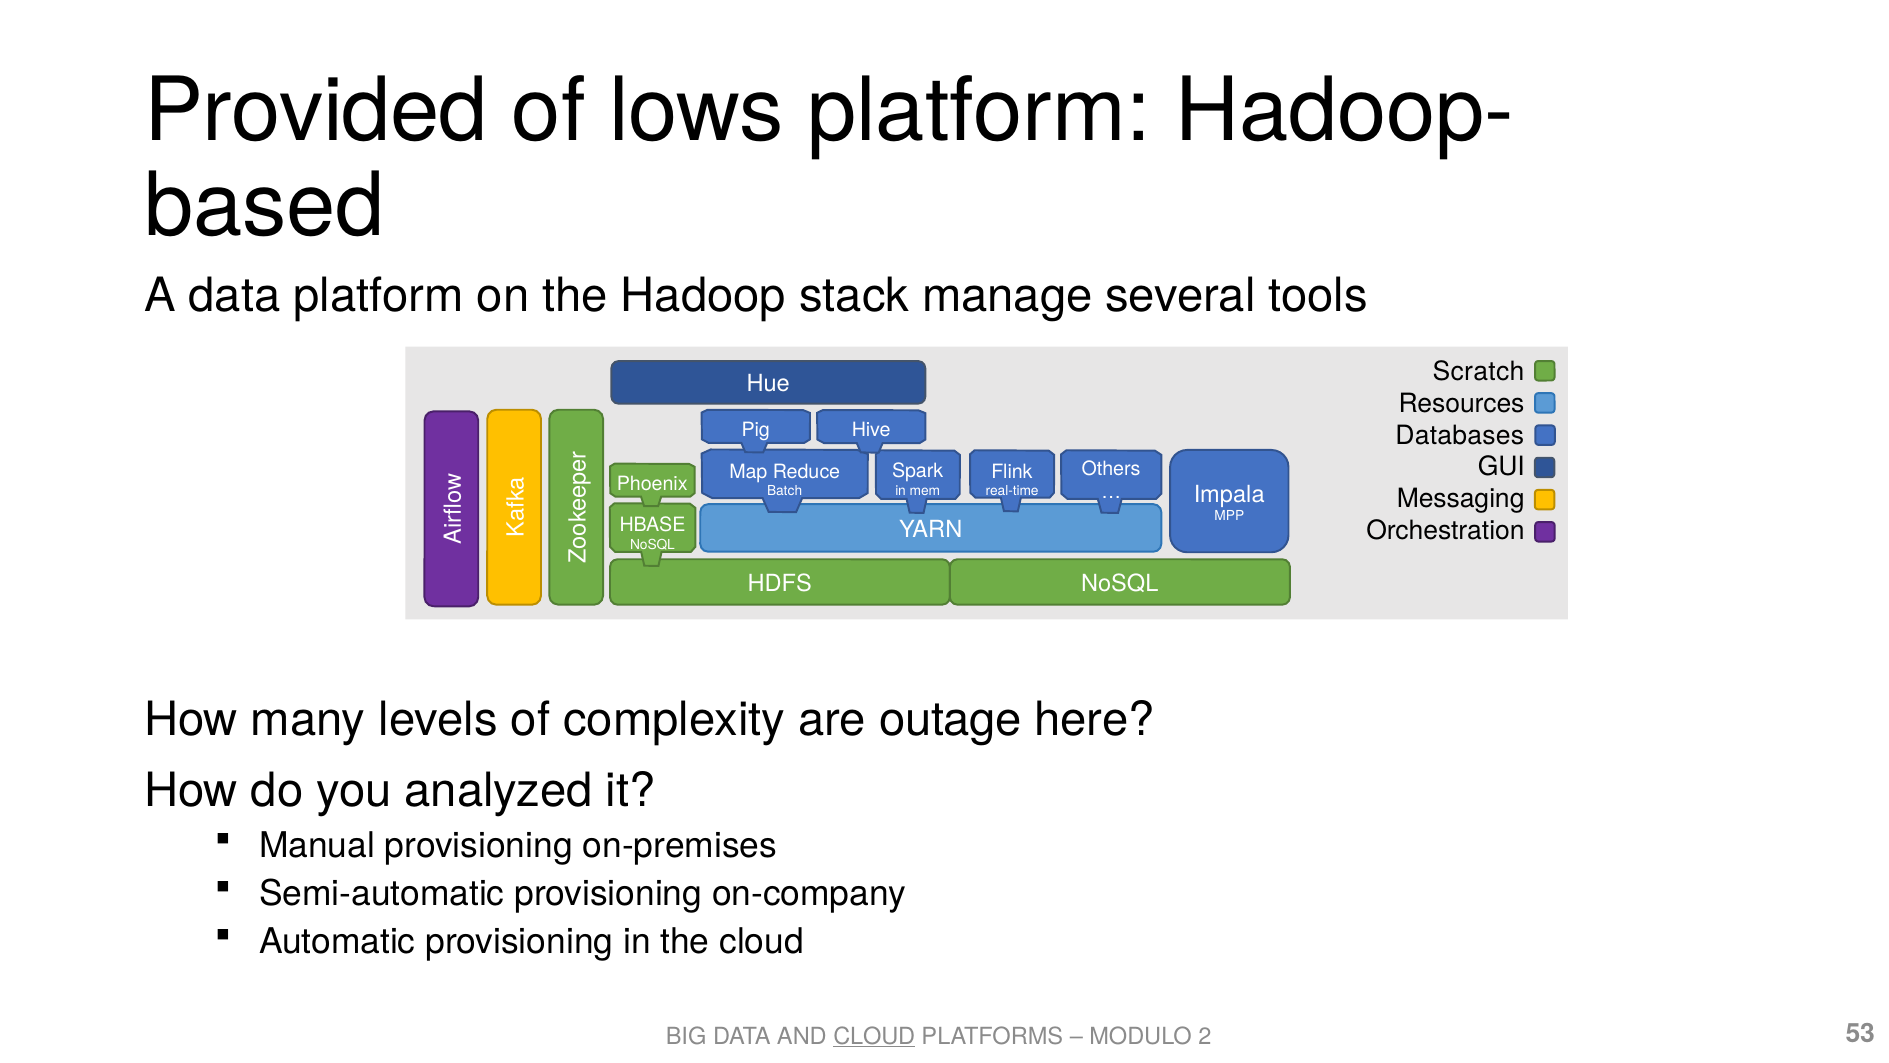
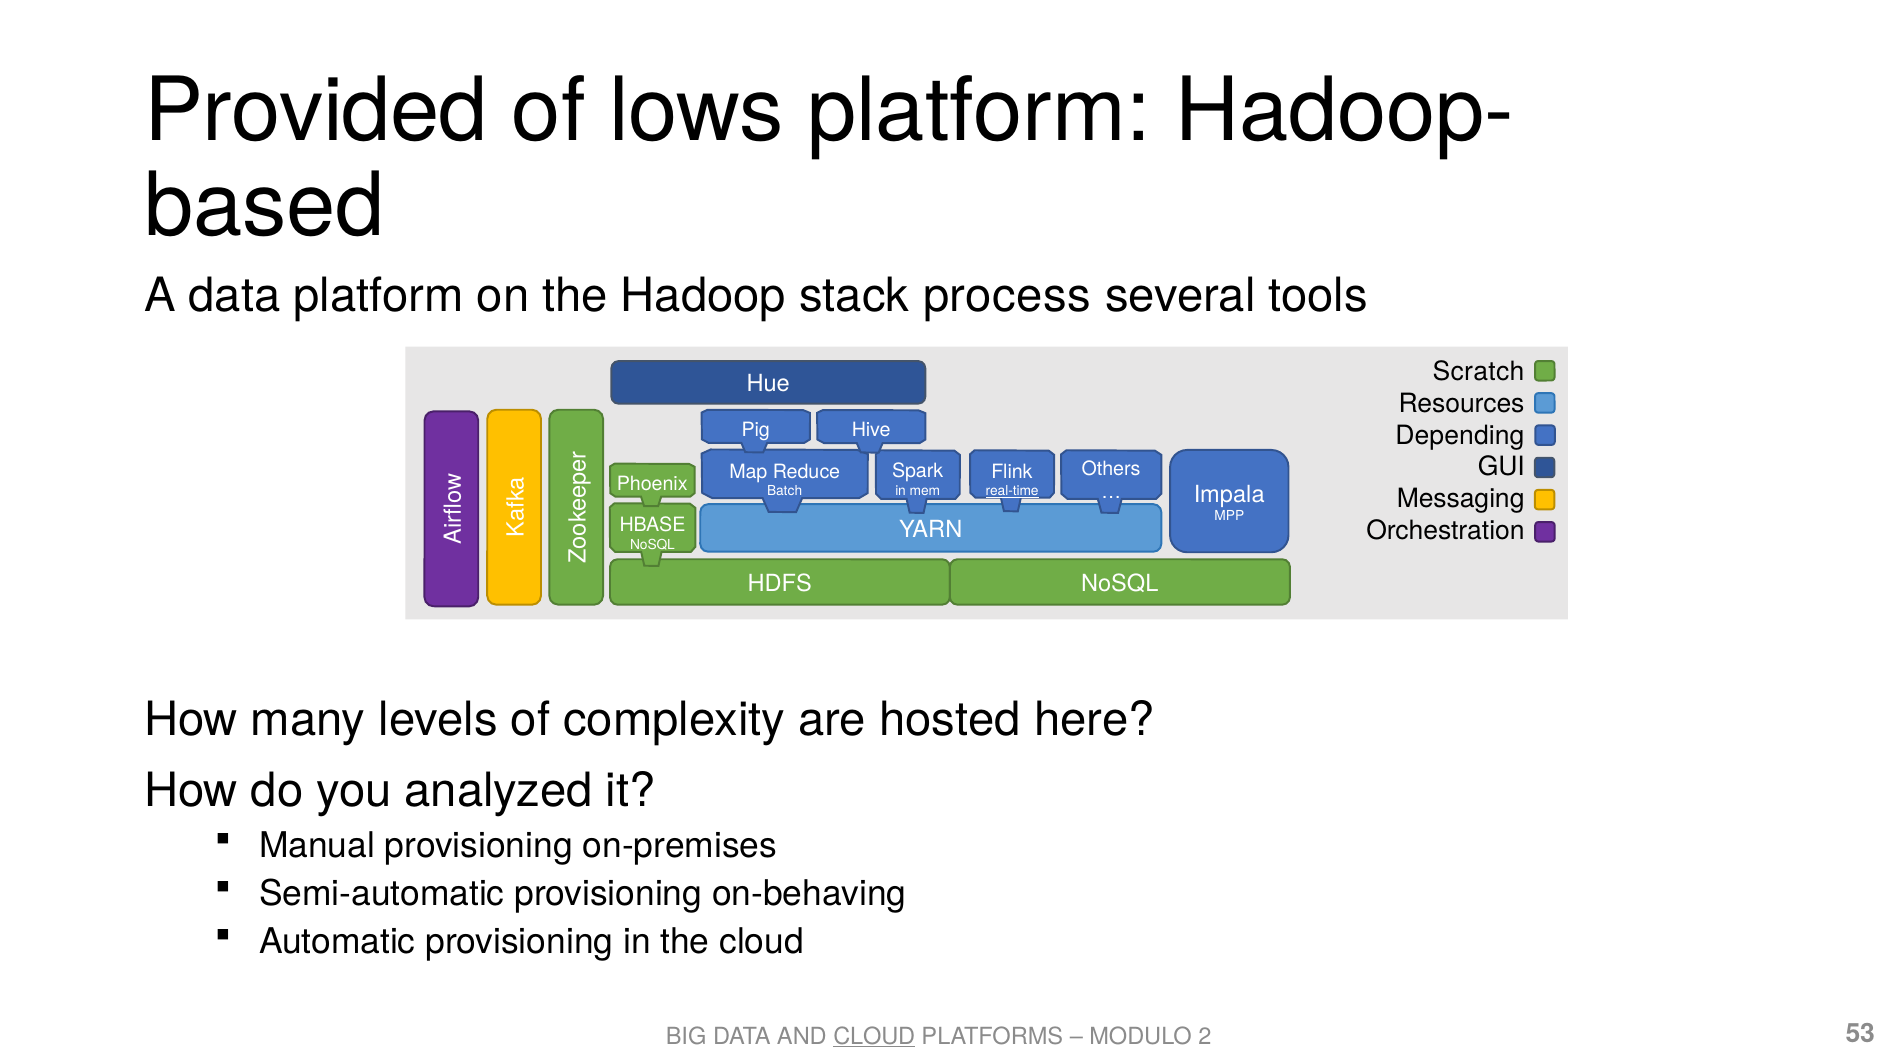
manage: manage -> process (1007, 296)
Databases: Databases -> Depending (1460, 435)
real-time underline: none -> present (1012, 491)
outage: outage -> hosted (950, 720)
on-company: on-company -> on-behaving (809, 893)
